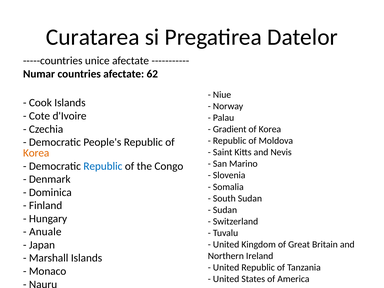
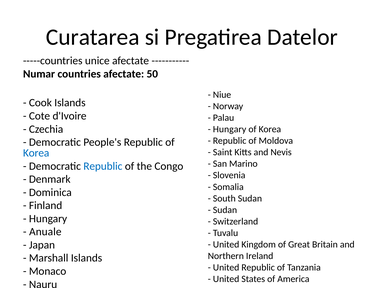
62: 62 -> 50 (152, 74)
Gradient: Gradient -> Hungary (230, 129)
Korea colour: orange -> blue (36, 153)
